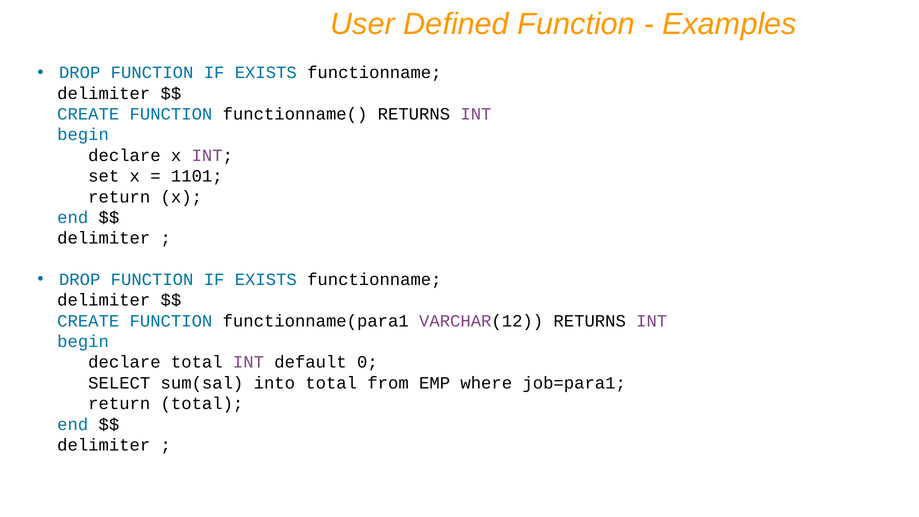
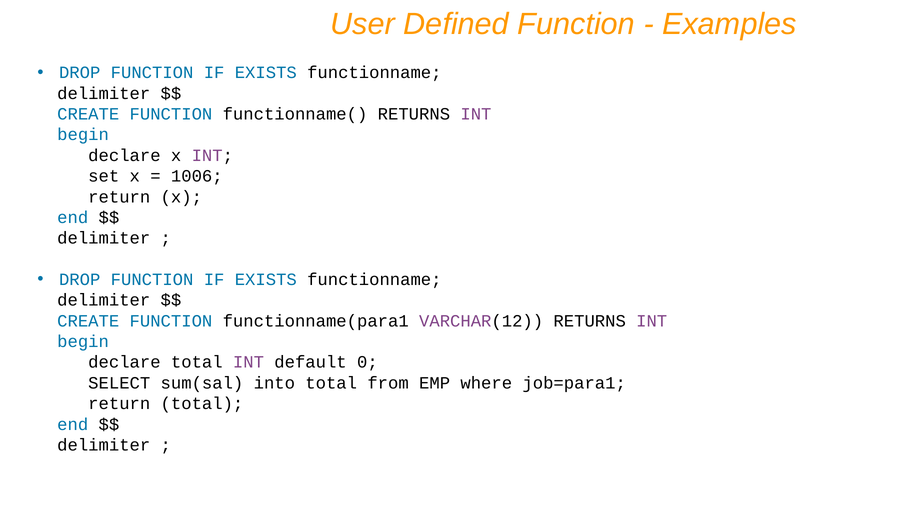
1101: 1101 -> 1006 (197, 176)
